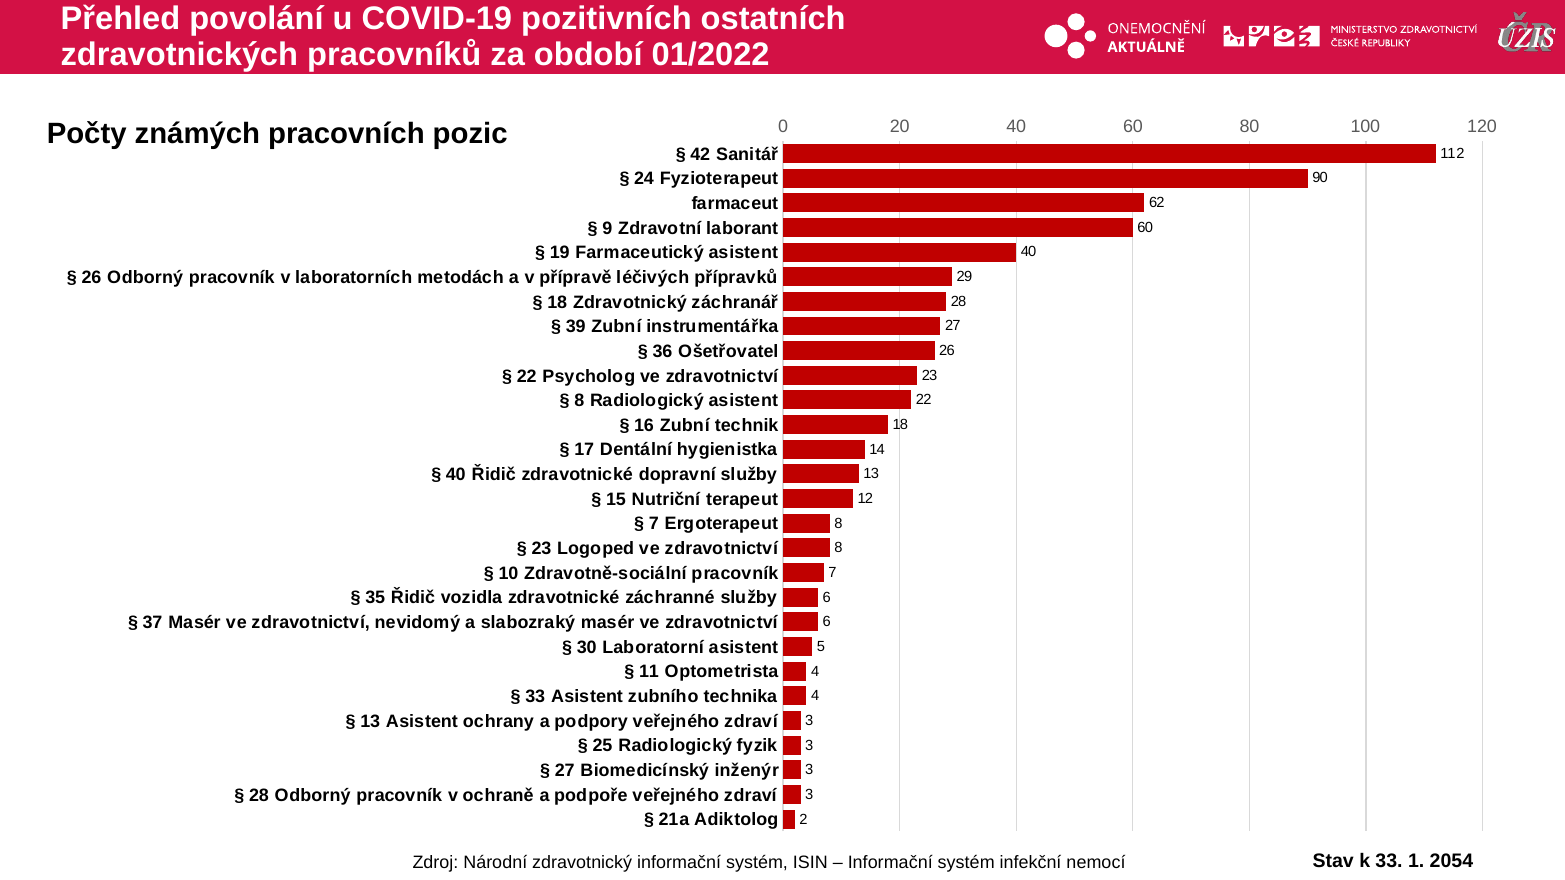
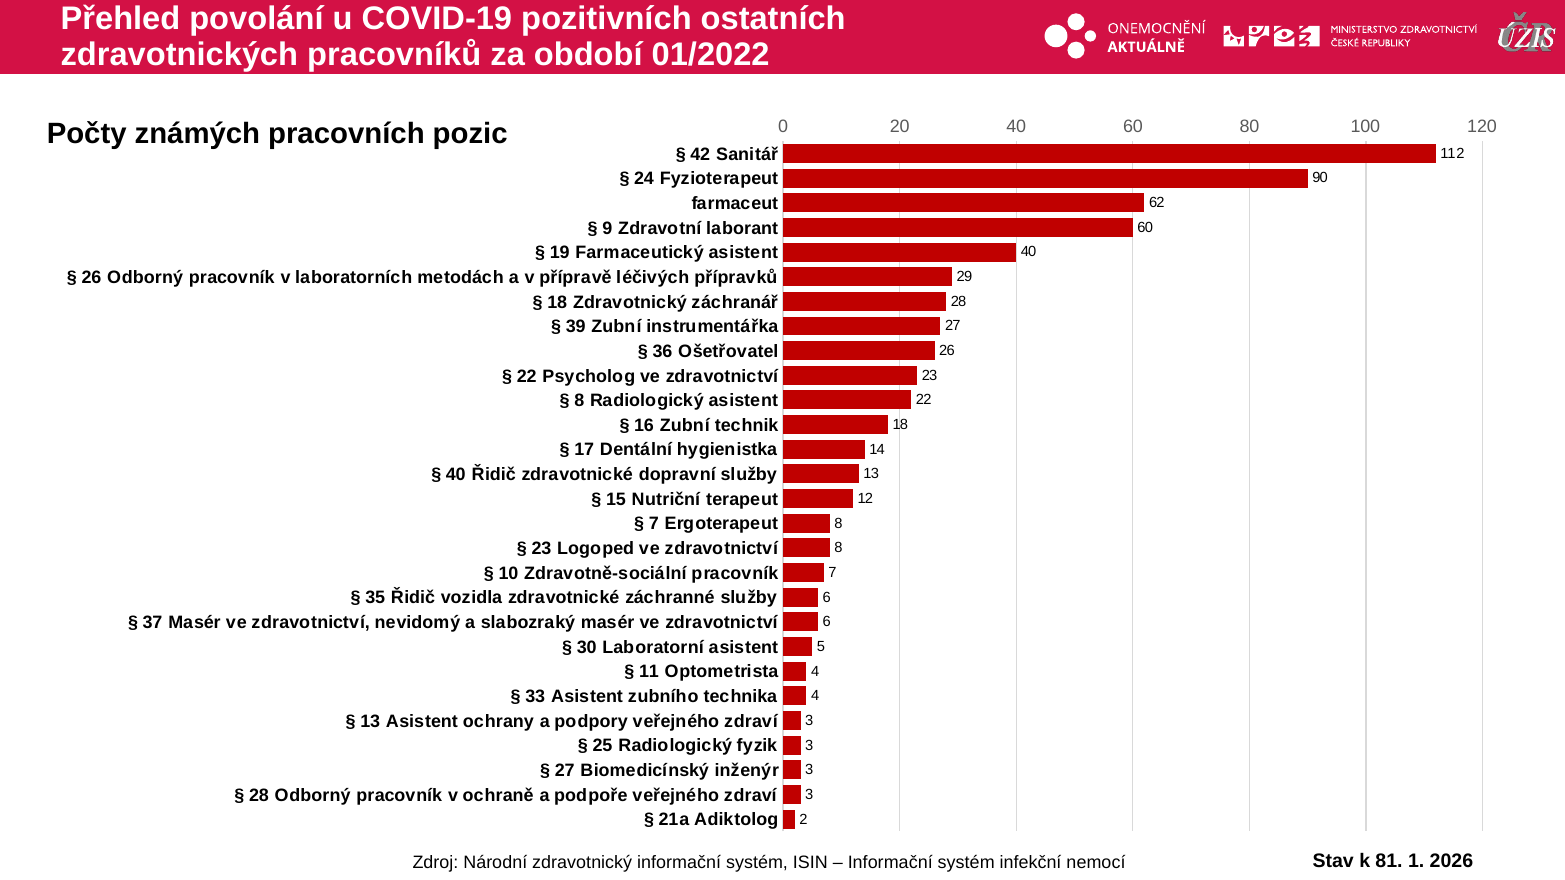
k 33: 33 -> 81 (1389, 861)
2054: 2054 -> 2026 (1451, 861)
